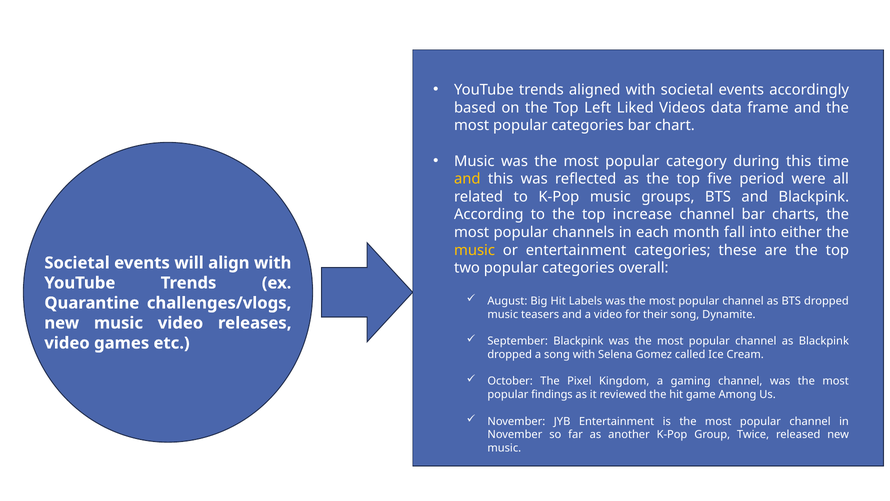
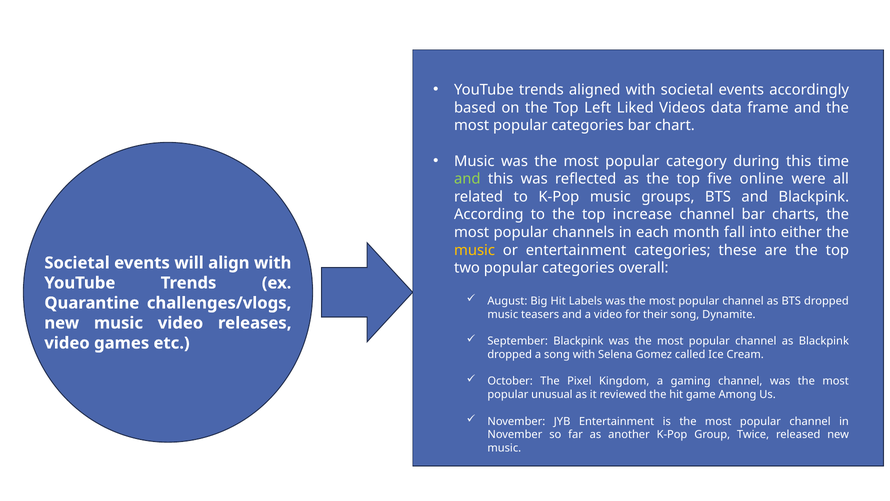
and colour: yellow -> light green (467, 179)
period: period -> online (762, 179)
findings: findings -> unusual (552, 394)
